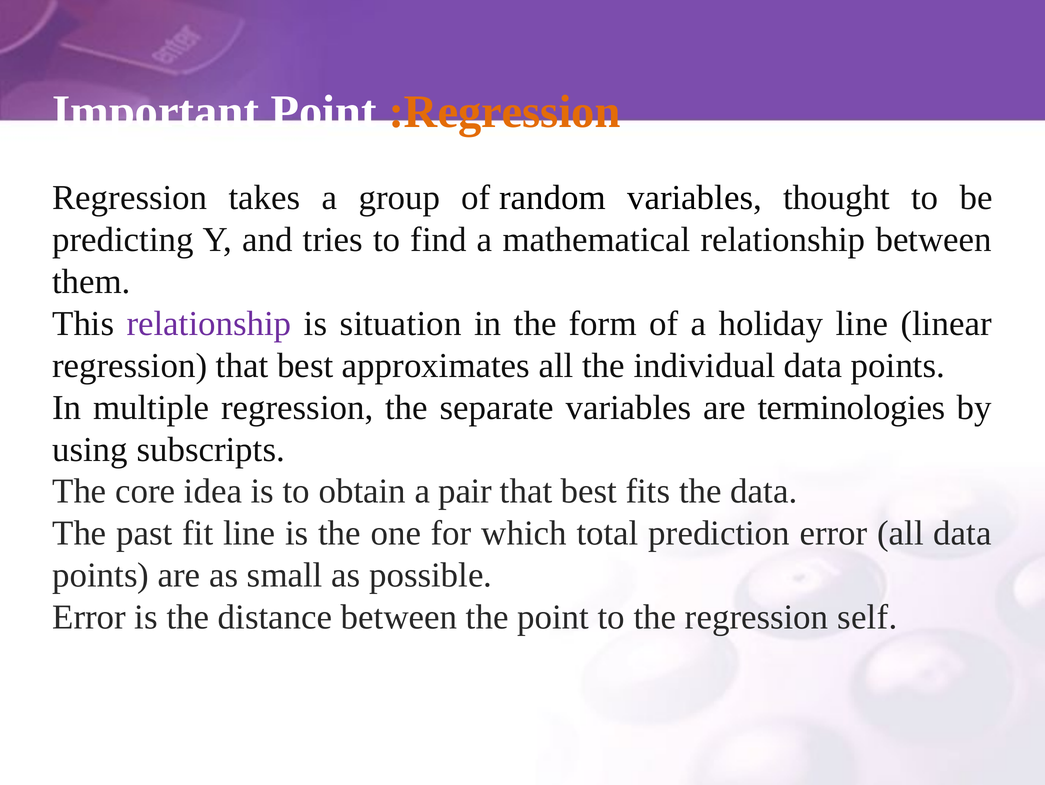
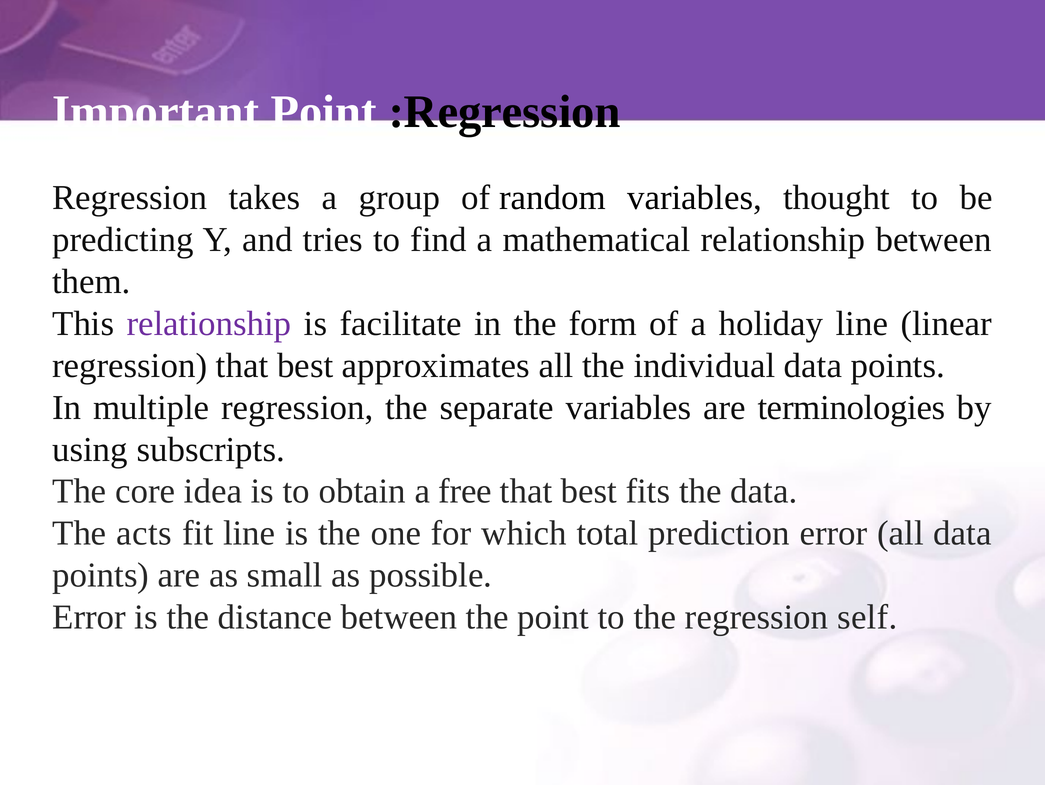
:Regression colour: orange -> black (505, 112)
situation: situation -> facilitate (401, 323)
pair: pair -> free (465, 491)
past: past -> acts (144, 533)
